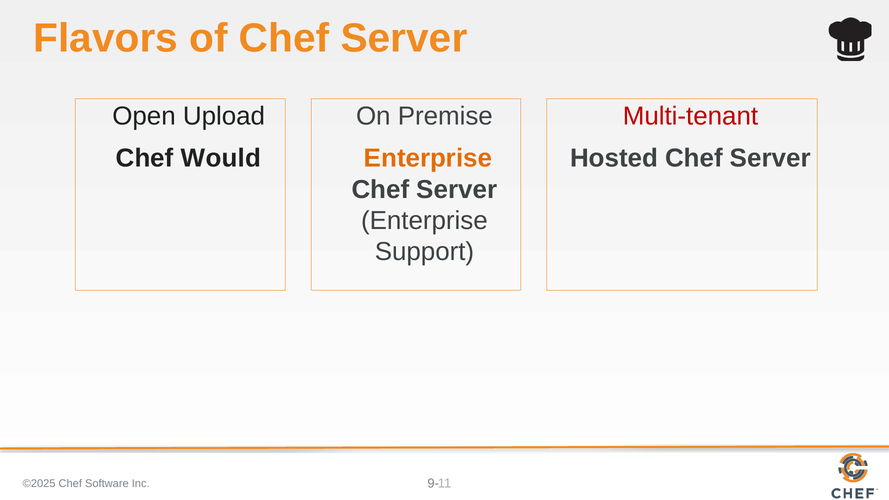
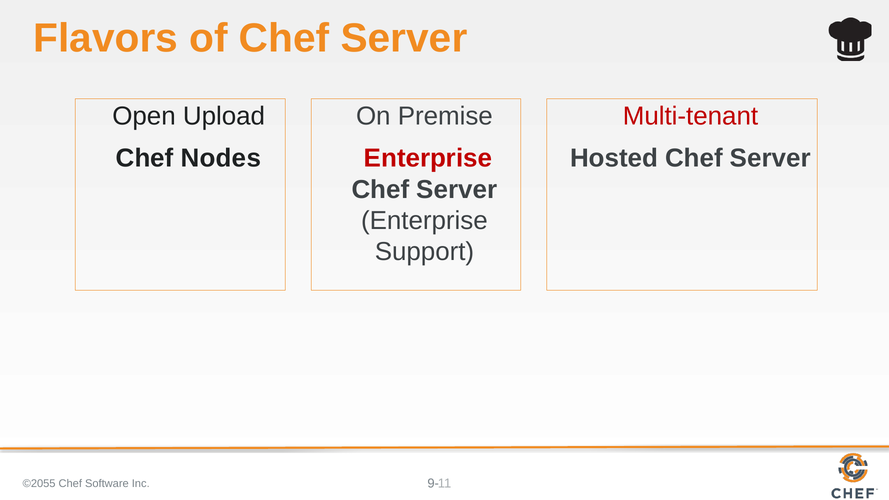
Would: Would -> Nodes (221, 158)
Enterprise colour: orange -> red (428, 158)
©2025: ©2025 -> ©2055 (39, 484)
